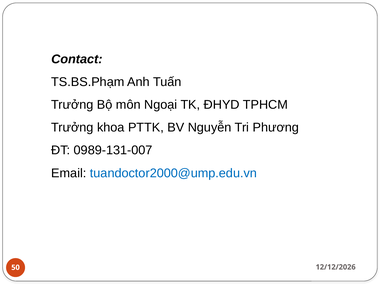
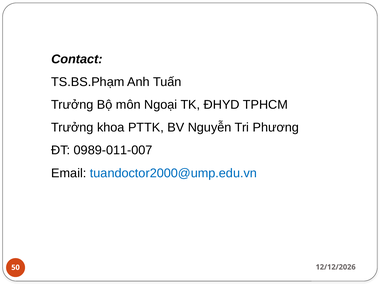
0989-131-007: 0989-131-007 -> 0989-011-007 (113, 150)
